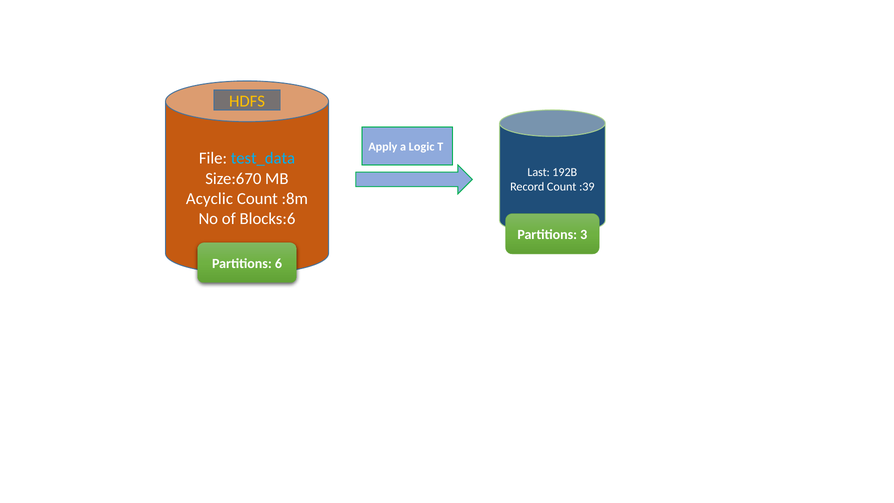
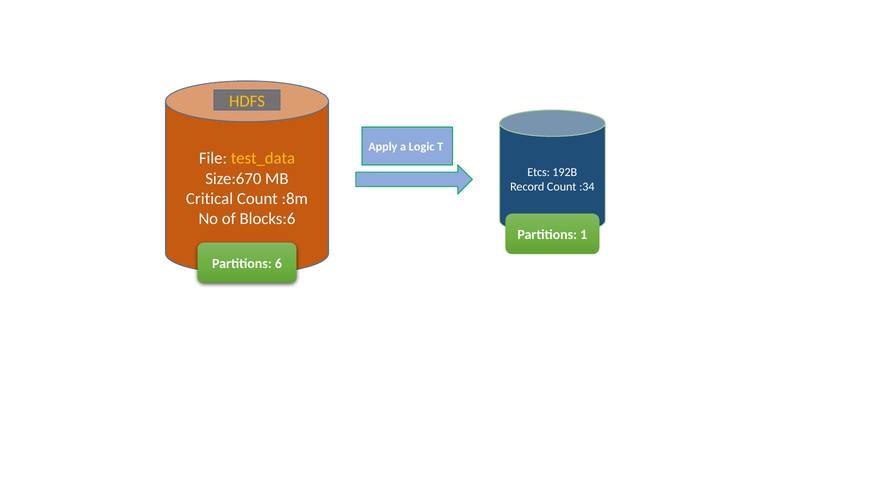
test_data colour: light blue -> yellow (263, 158)
Last: Last -> Etcs (539, 172)
:39: :39 -> :34 (587, 187)
Acyclic: Acyclic -> Critical (210, 199)
3: 3 -> 1 (584, 235)
